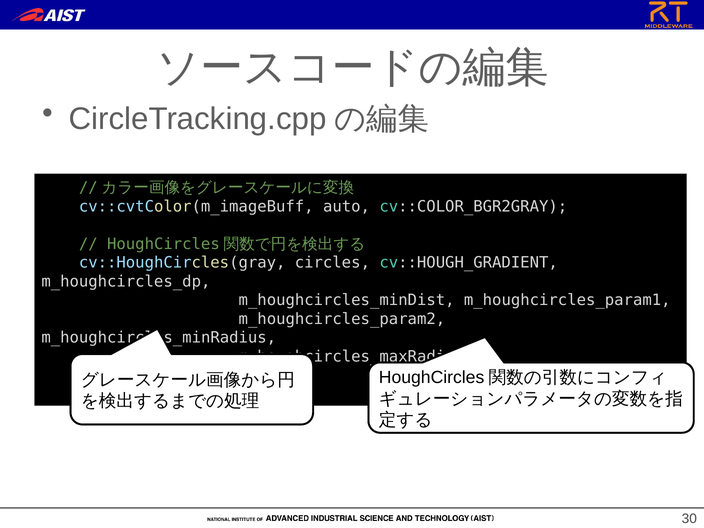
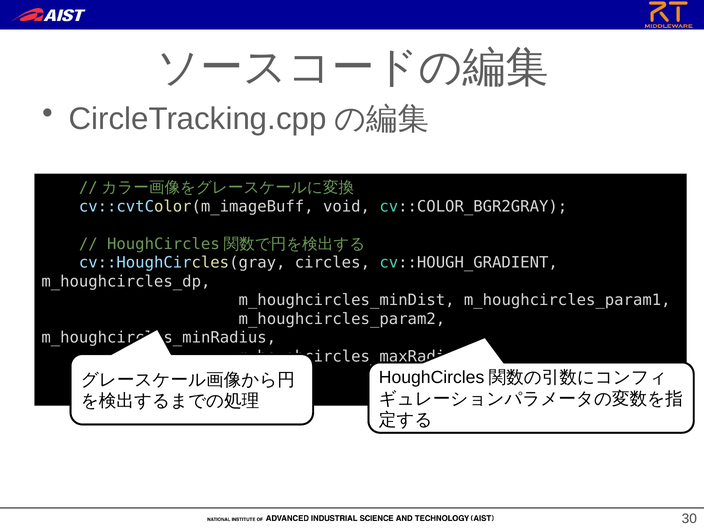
auto: auto -> void (347, 206)
